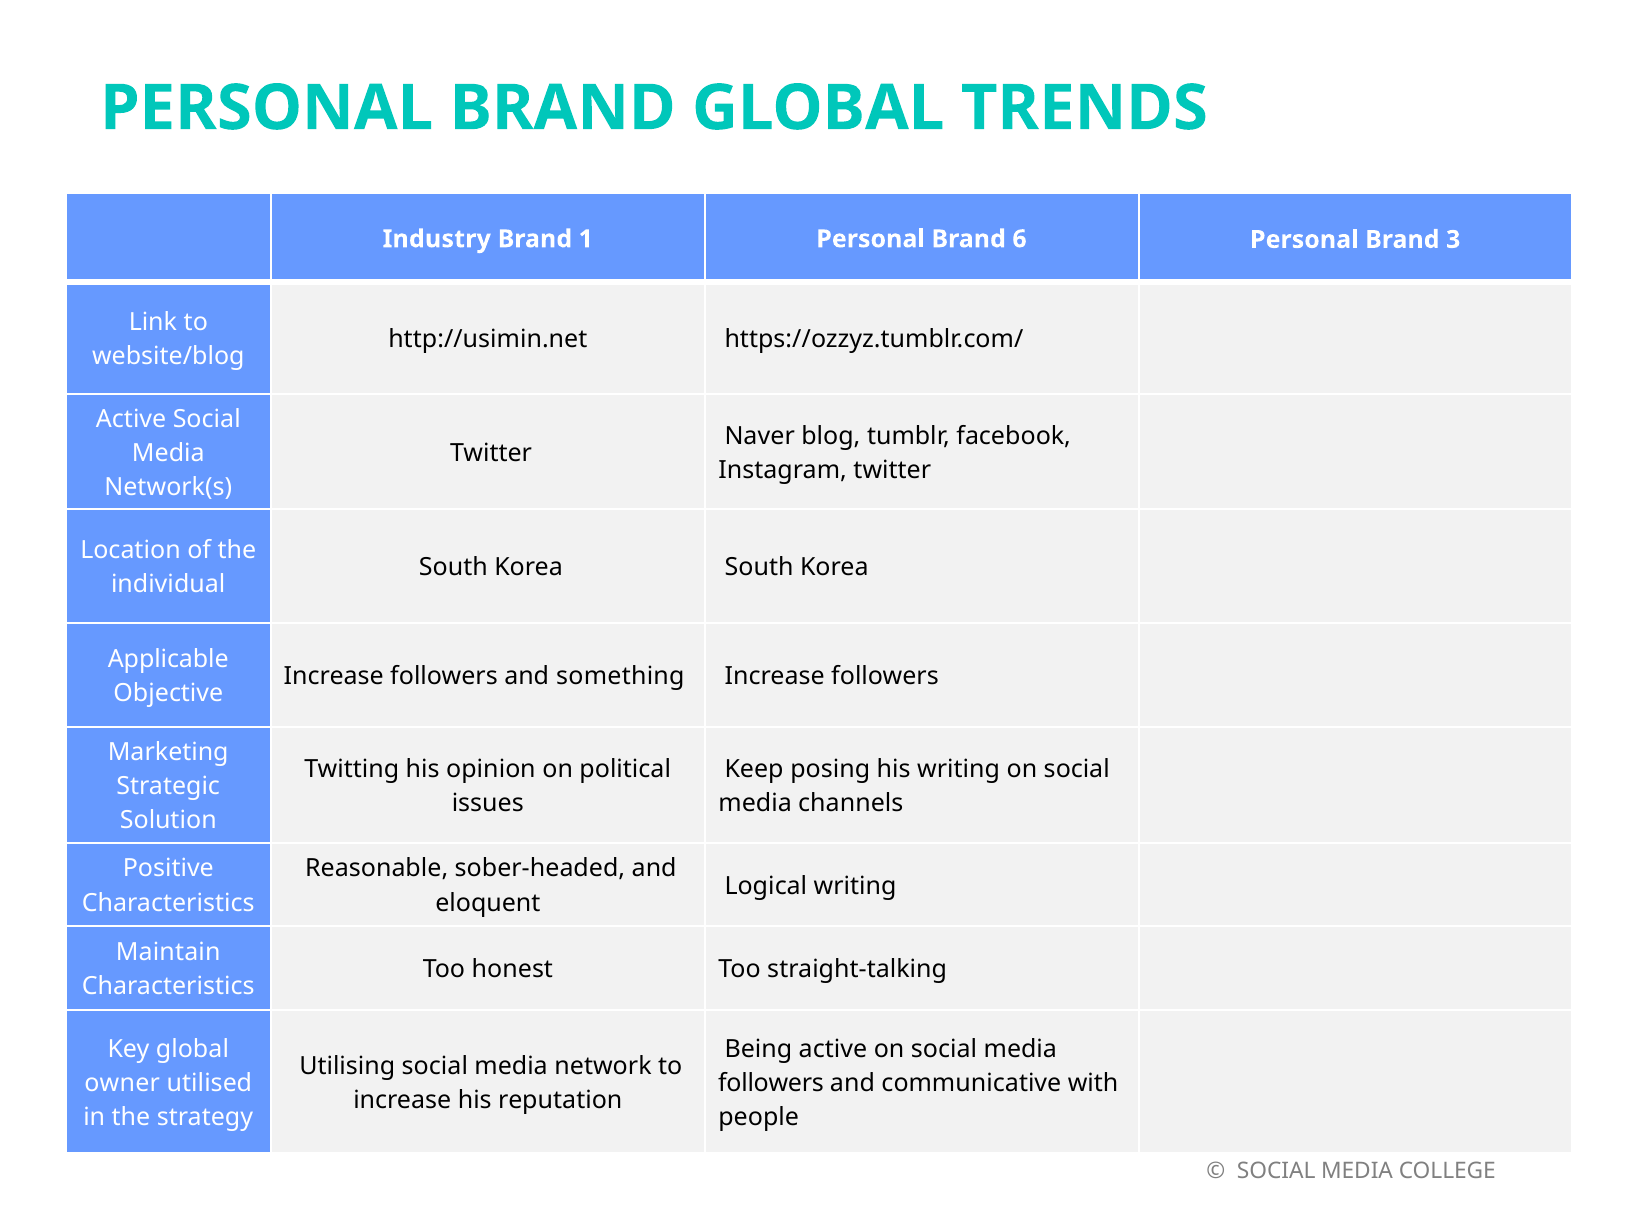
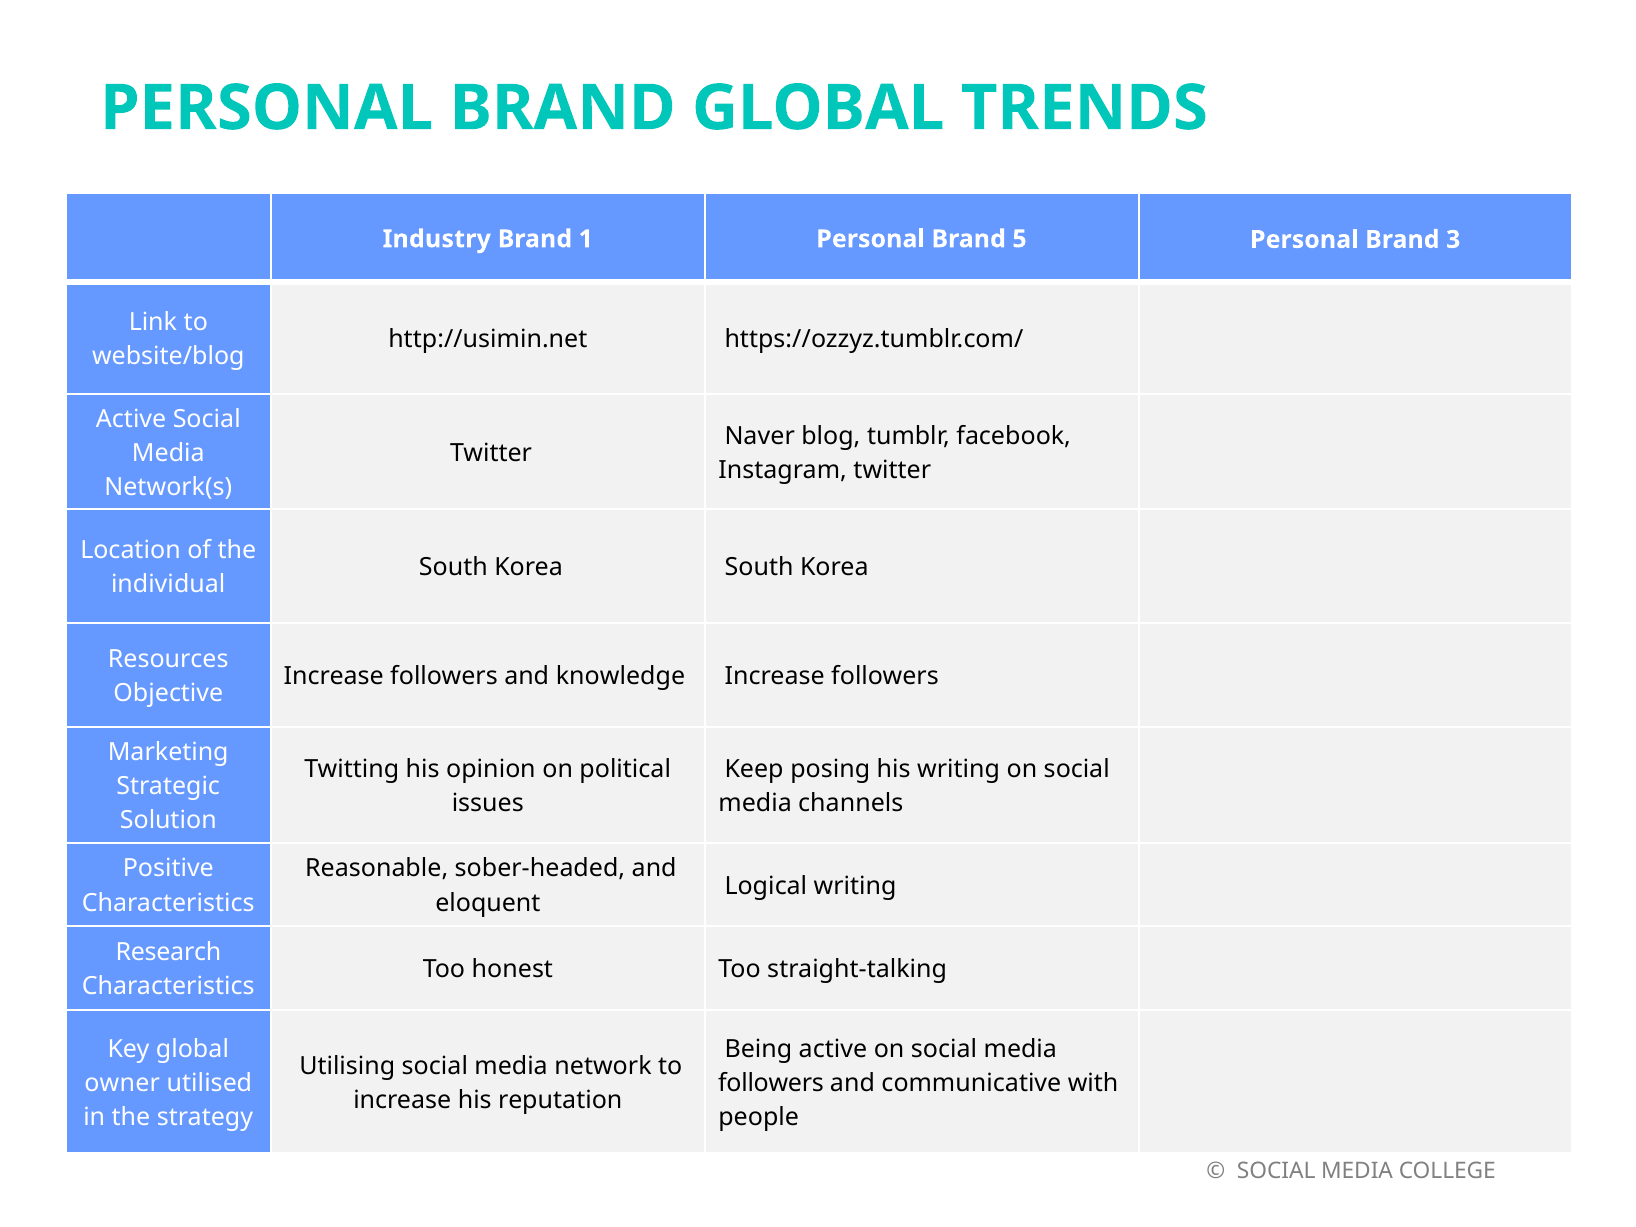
6: 6 -> 5 (1020, 239)
Applicable: Applicable -> Resources (168, 659)
something: something -> knowledge (620, 676)
Maintain: Maintain -> Research (168, 952)
